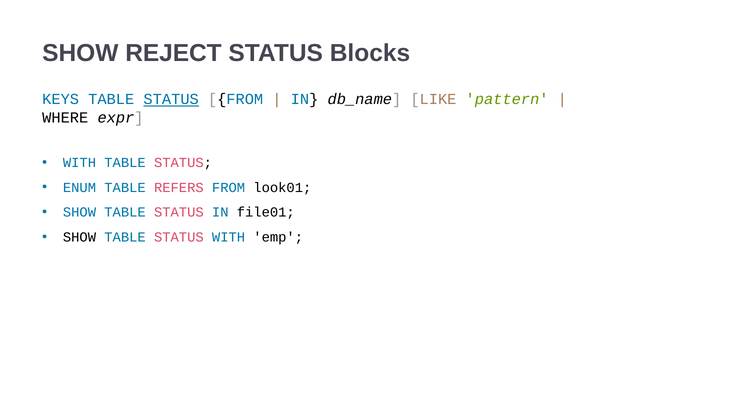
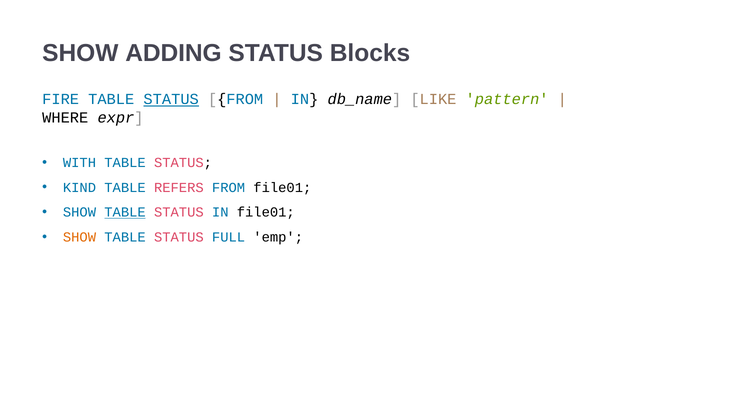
REJECT: REJECT -> ADDING (173, 53)
KEYS: KEYS -> FIRE (61, 99)
ENUM: ENUM -> KIND (79, 188)
FROM look01: look01 -> file01 (282, 188)
TABLE underline: none -> present (125, 212)
SHOW colour: black -> orange (79, 237)
STATUS WITH: WITH -> FULL (229, 237)
